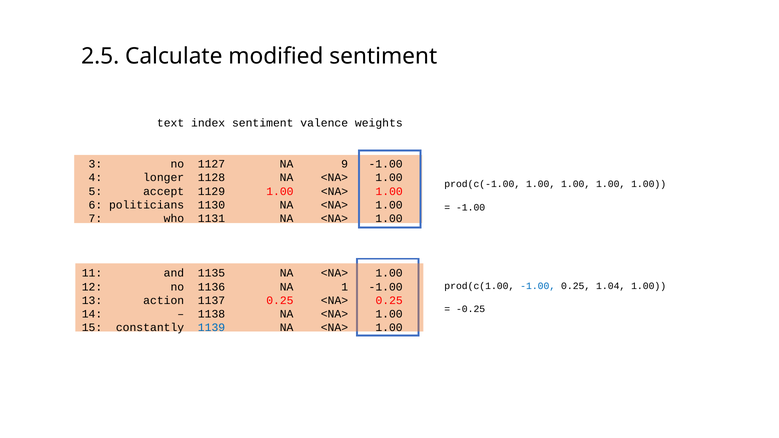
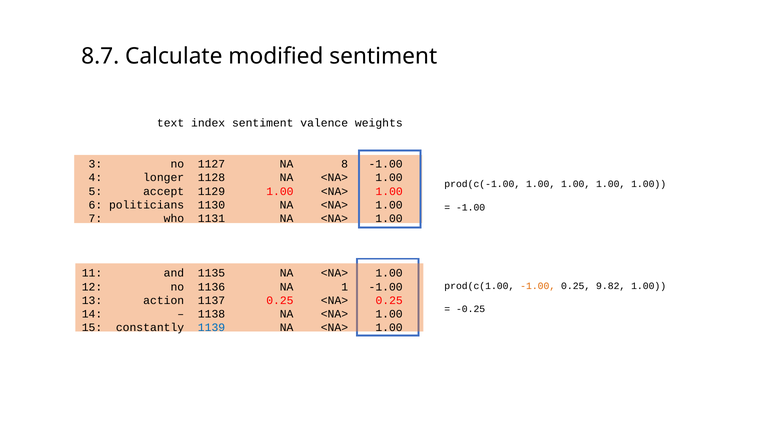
2.5: 2.5 -> 8.7 (100, 56)
9: 9 -> 8 (345, 164)
-1.00 colour: blue -> orange (538, 286)
1.04: 1.04 -> 9.82 (611, 286)
